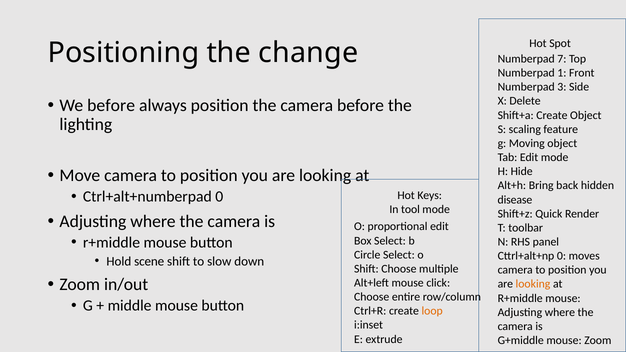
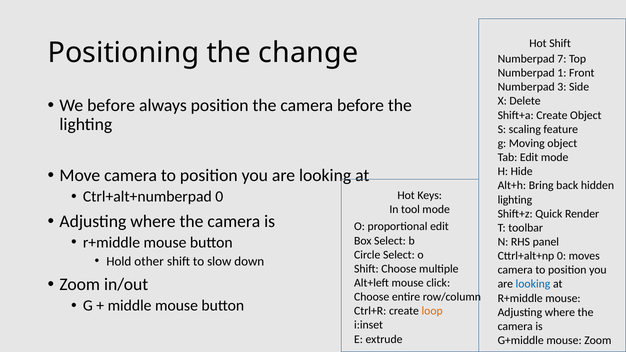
Hot Spot: Spot -> Shift (560, 43)
disease: disease -> lighting (515, 200)
scene: scene -> other (149, 261)
looking colour: orange -> blue (533, 284)
